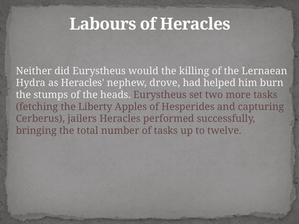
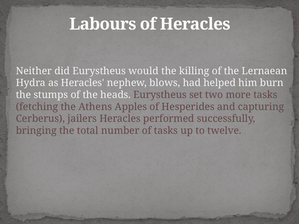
drove: drove -> blows (165, 83)
Liberty: Liberty -> Athens (95, 107)
